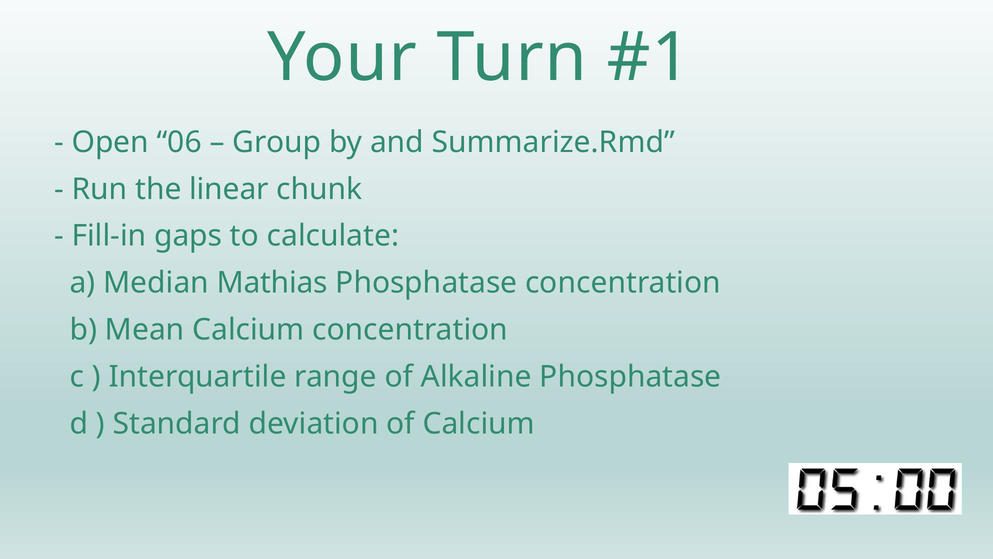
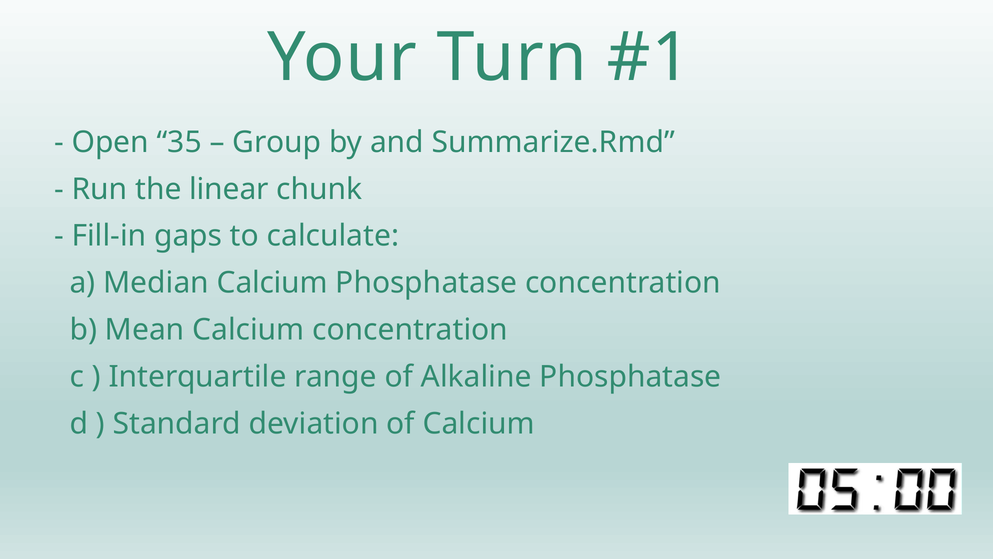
06: 06 -> 35 (179, 142)
Median Mathias: Mathias -> Calcium (272, 283)
